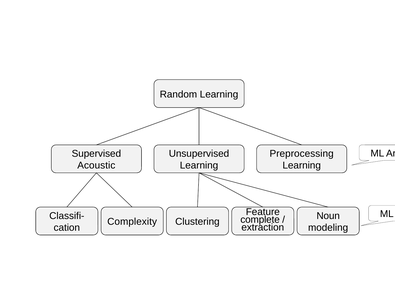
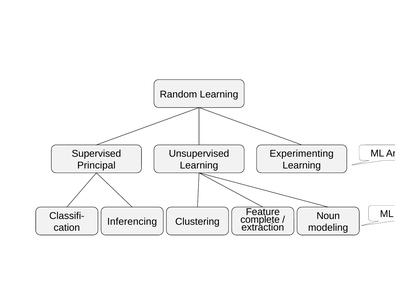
Preprocessing: Preprocessing -> Experimenting (302, 154)
Acoustic: Acoustic -> Principal (96, 166)
Complexity: Complexity -> Inferencing (132, 222)
